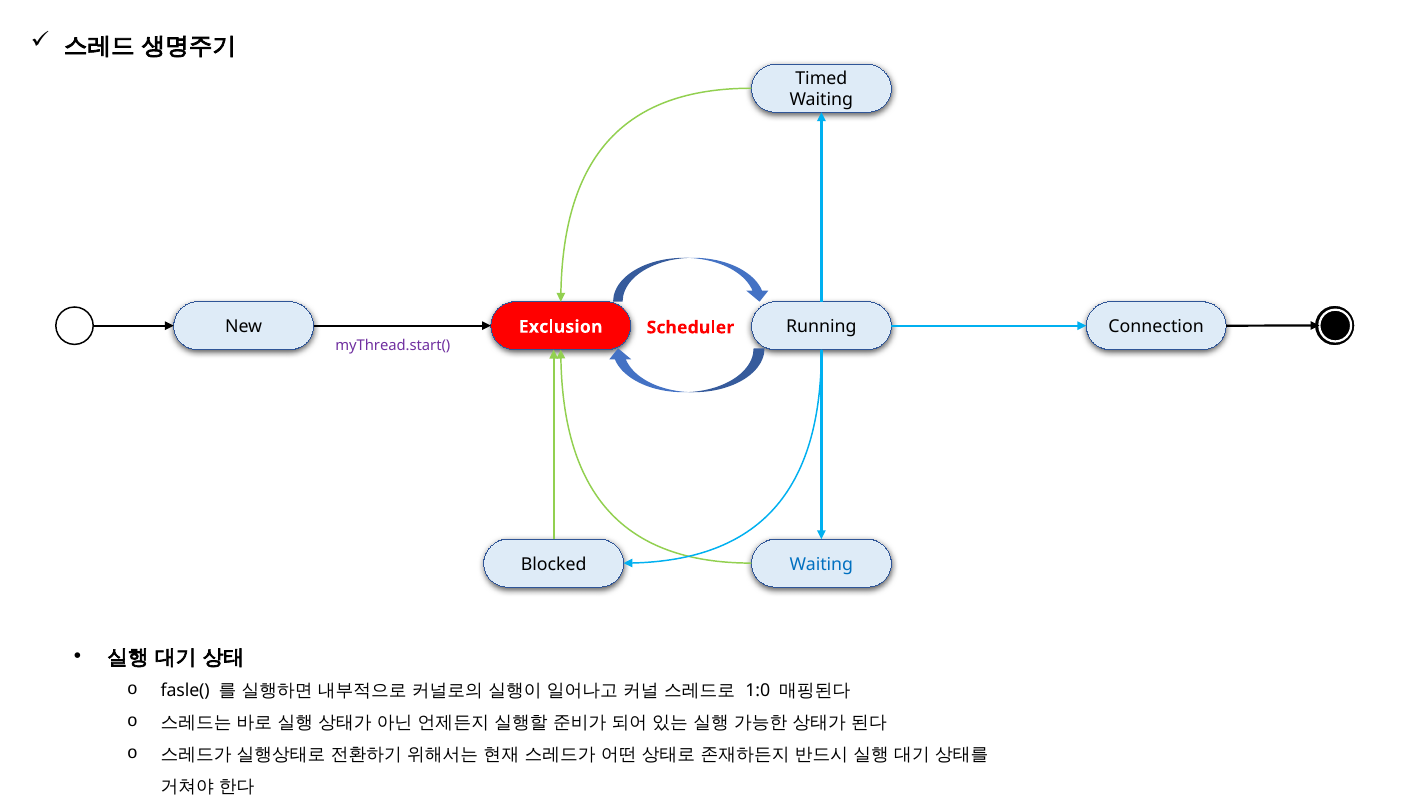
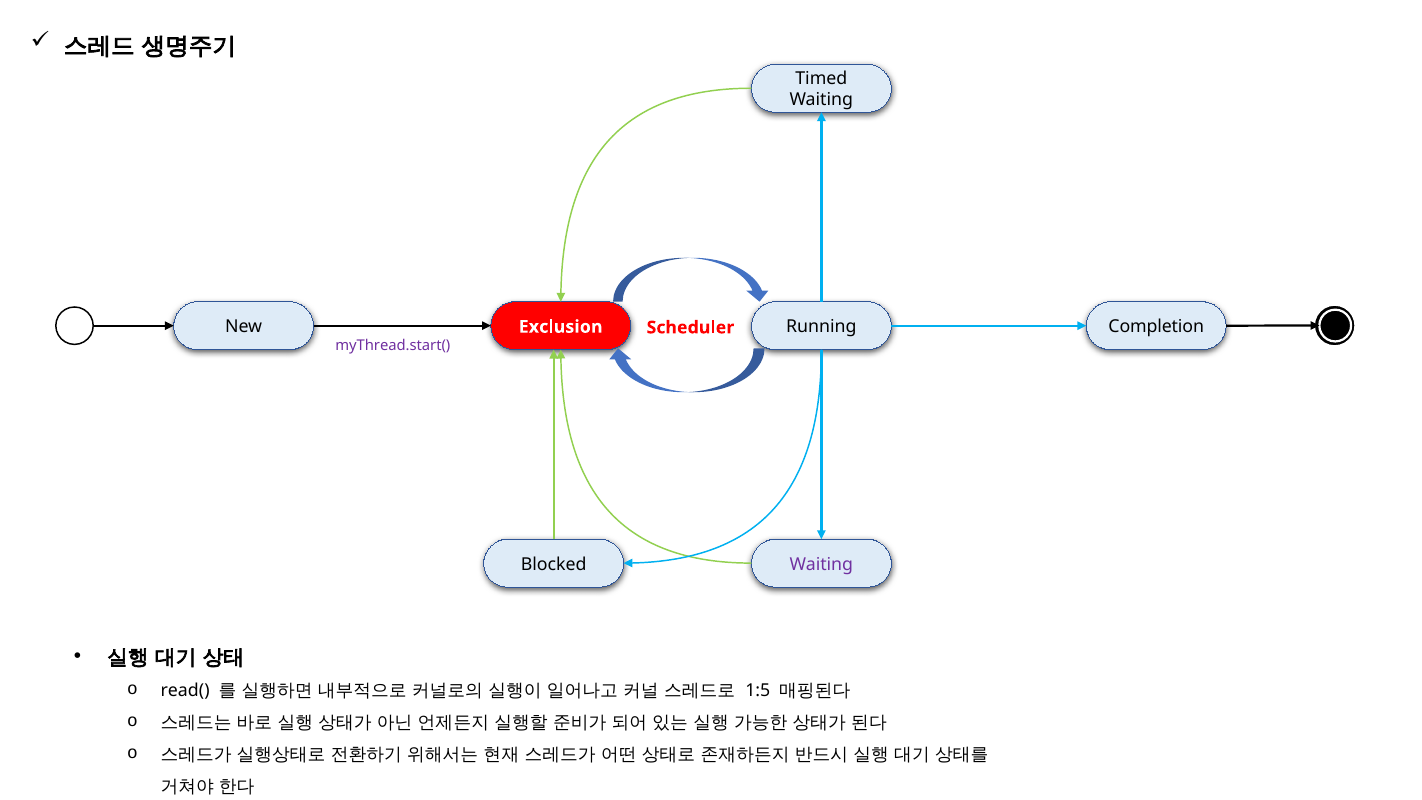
Connection: Connection -> Completion (1156, 327)
Waiting colour: blue -> purple (821, 564)
fasle(: fasle( -> read( (185, 691)
1:0: 1:0 -> 1:5 (758, 691)
